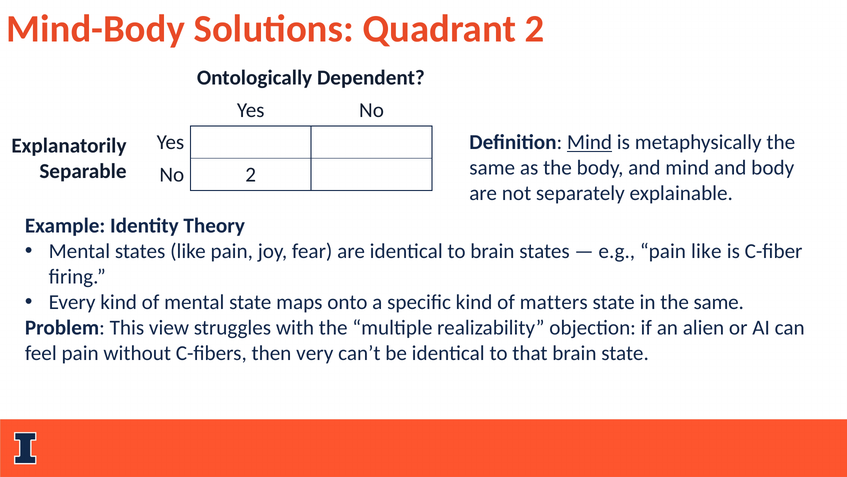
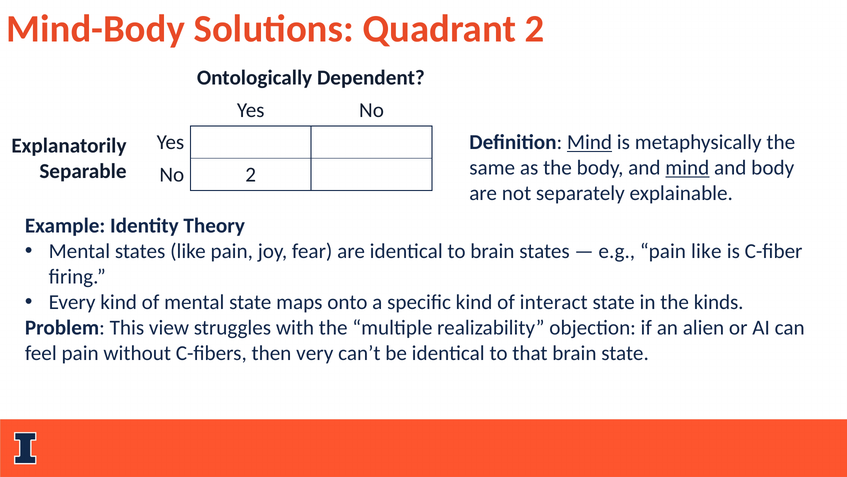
mind underline: none -> present (687, 168)
matters: matters -> interact (554, 302)
in the same: same -> kinds (719, 302)
